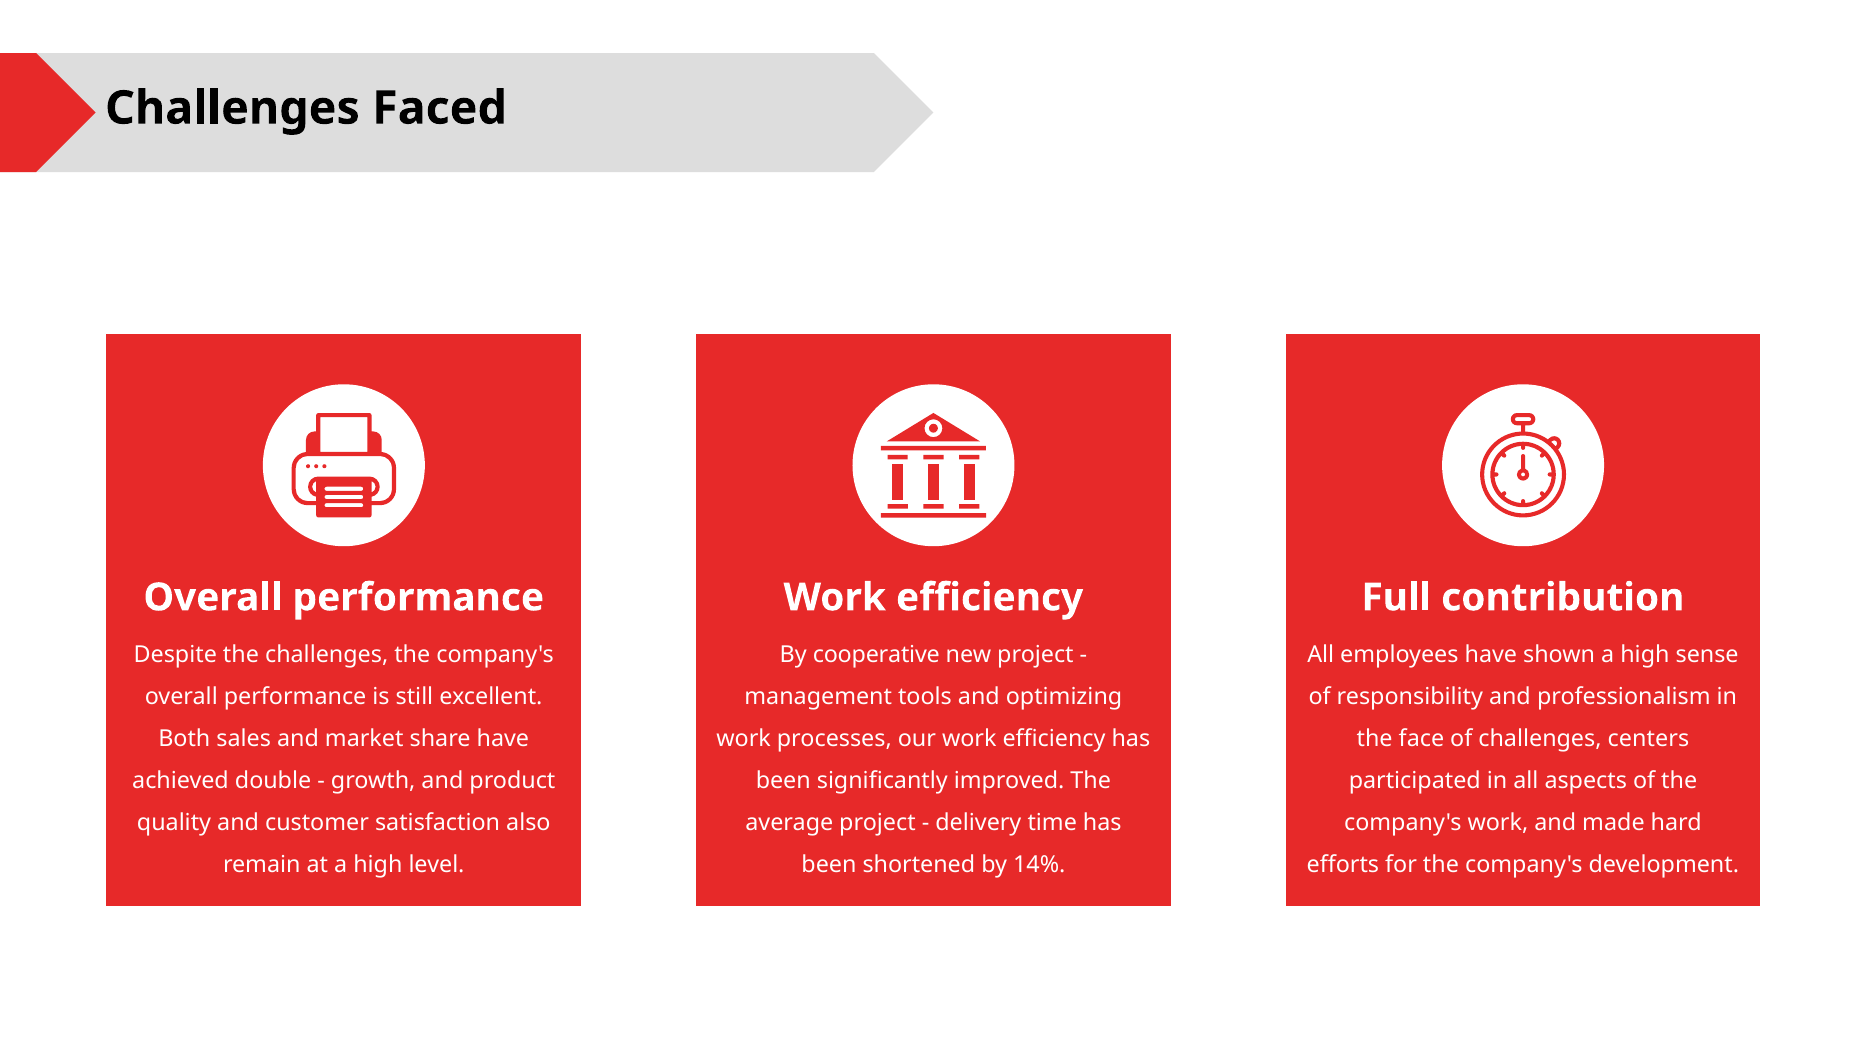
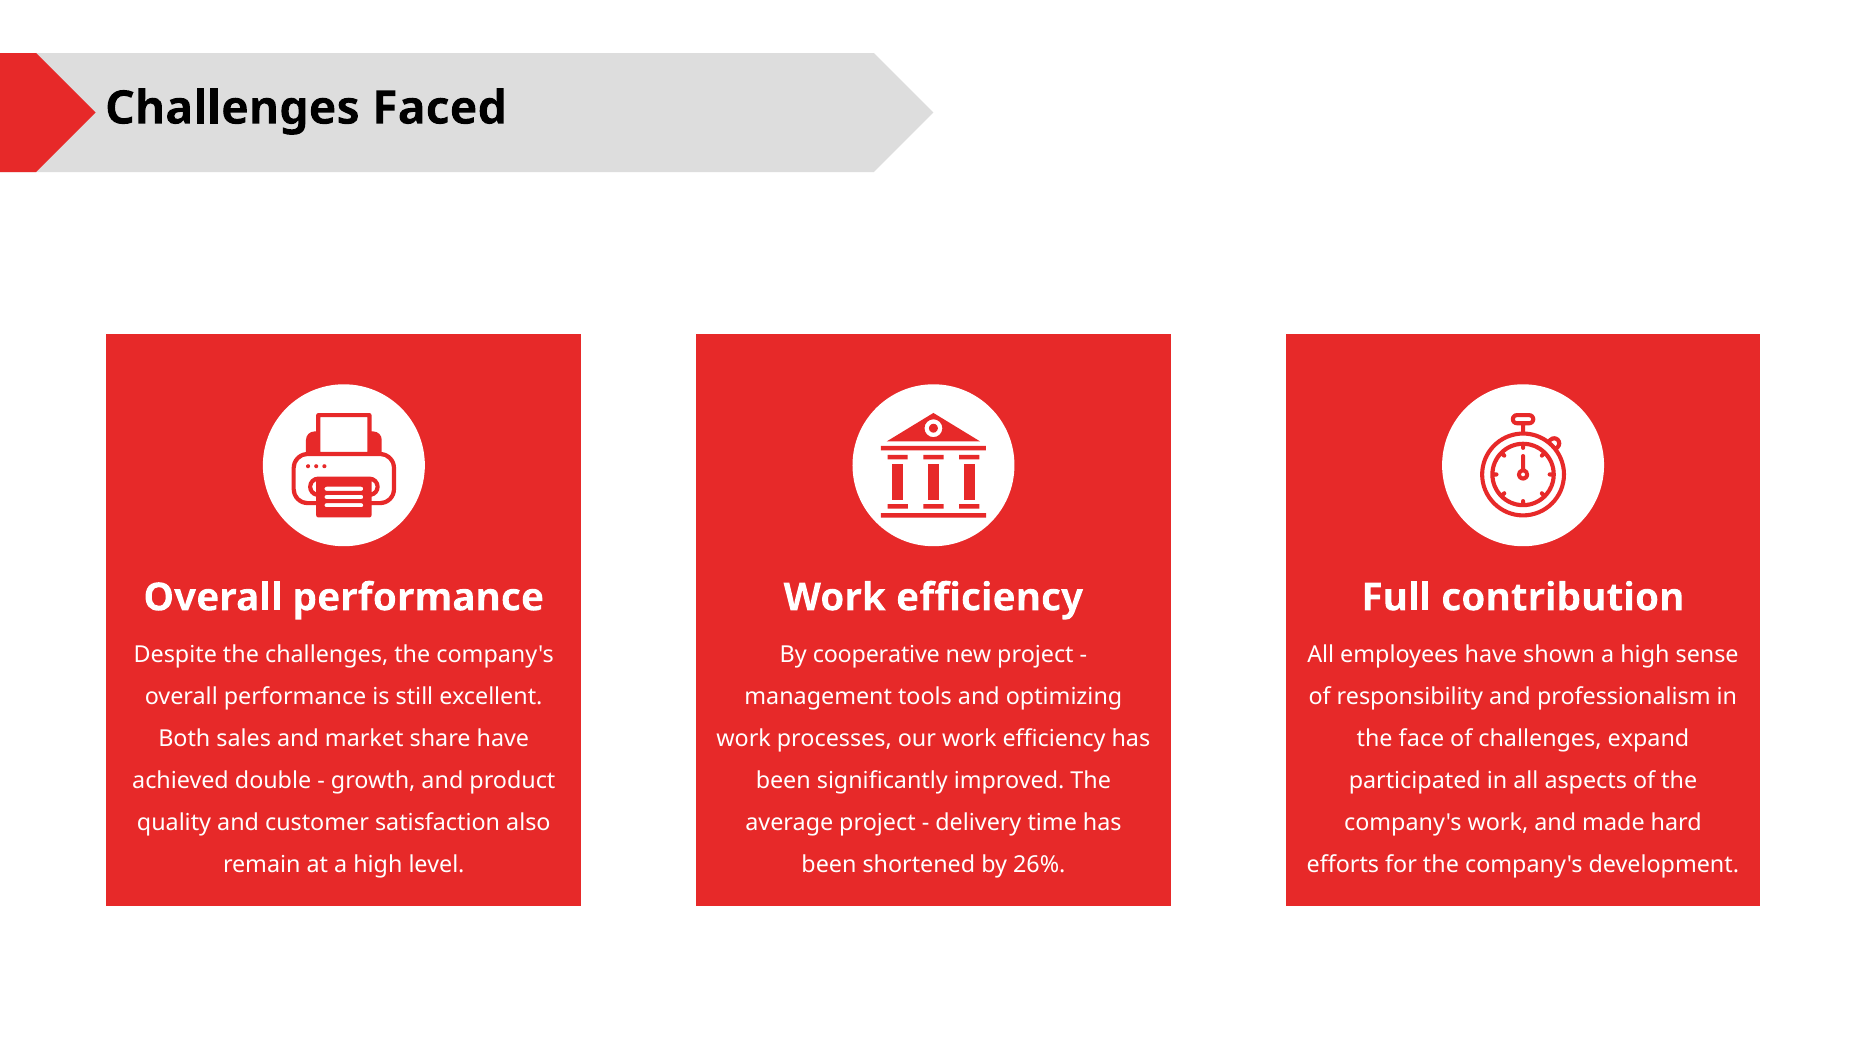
centers: centers -> expand (1648, 739)
14%: 14% -> 26% (1039, 865)
